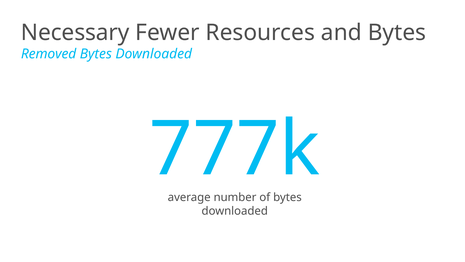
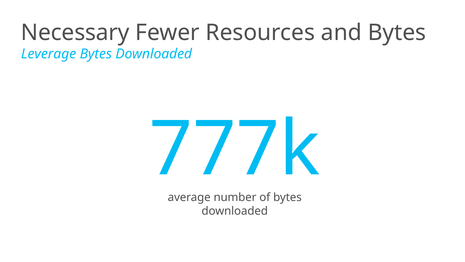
Removed: Removed -> Leverage (49, 54)
